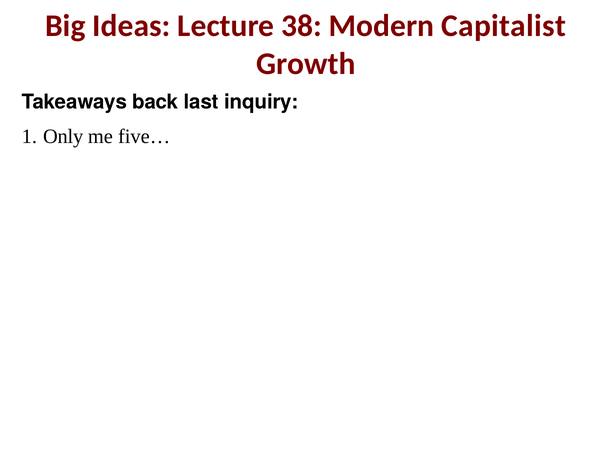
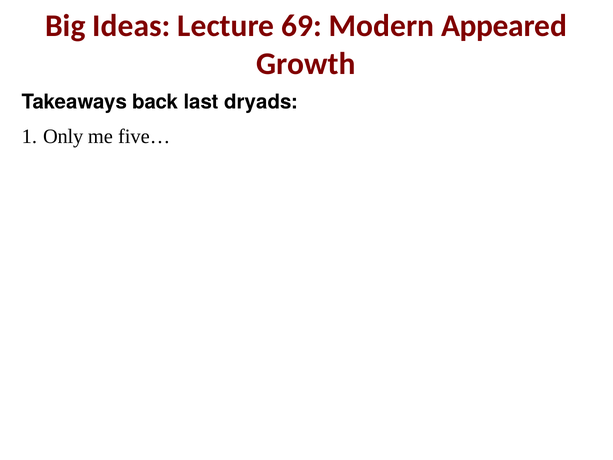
38: 38 -> 69 (302, 26)
Capitalist: Capitalist -> Appeared (504, 26)
inquiry: inquiry -> dryads (261, 102)
